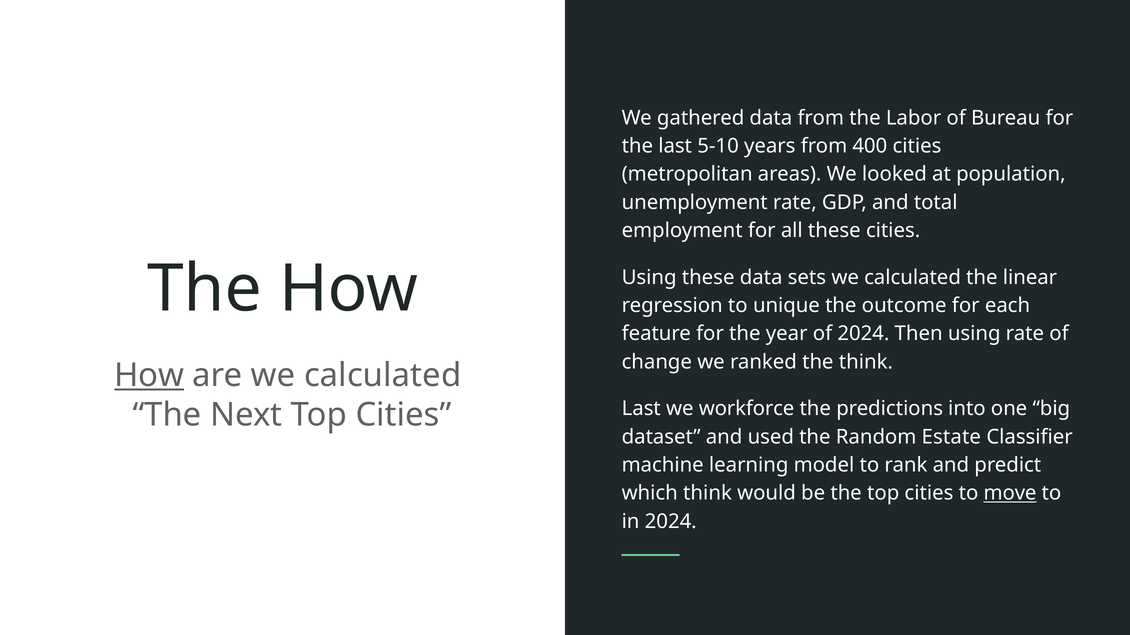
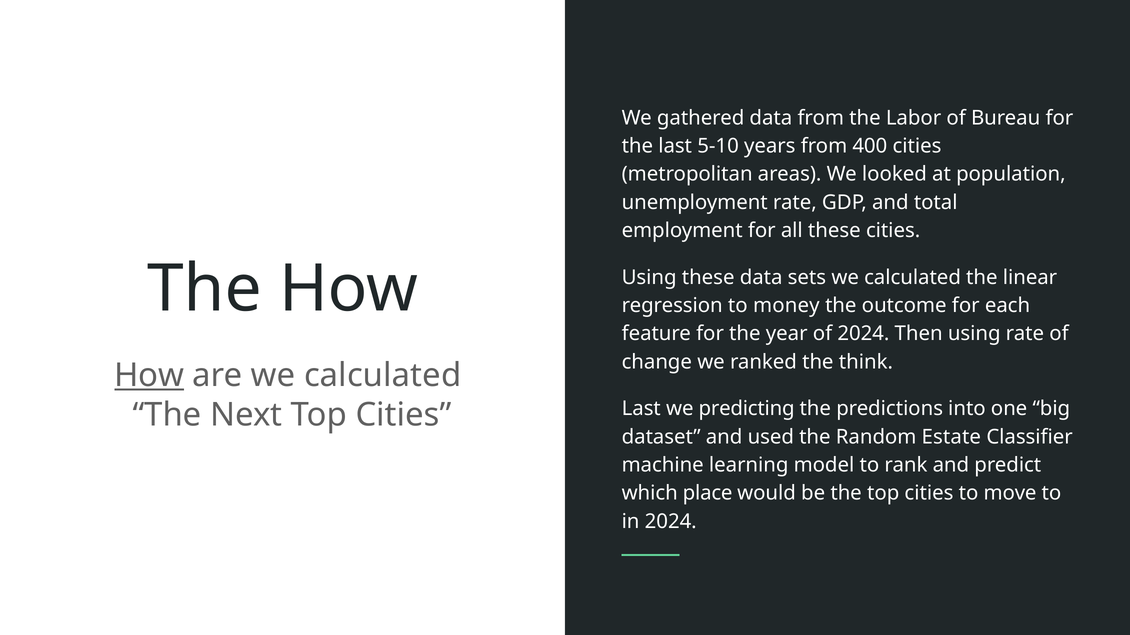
unique: unique -> money (786, 306)
workforce: workforce -> predicting (747, 409)
which think: think -> place (708, 494)
move underline: present -> none (1010, 494)
